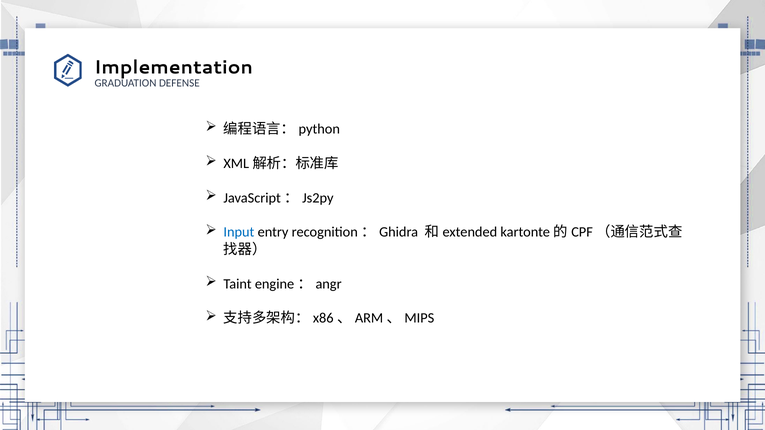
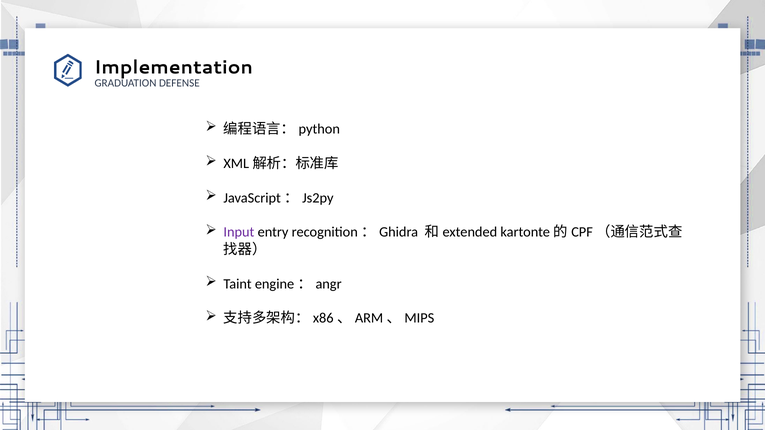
Input colour: blue -> purple (239, 232)
